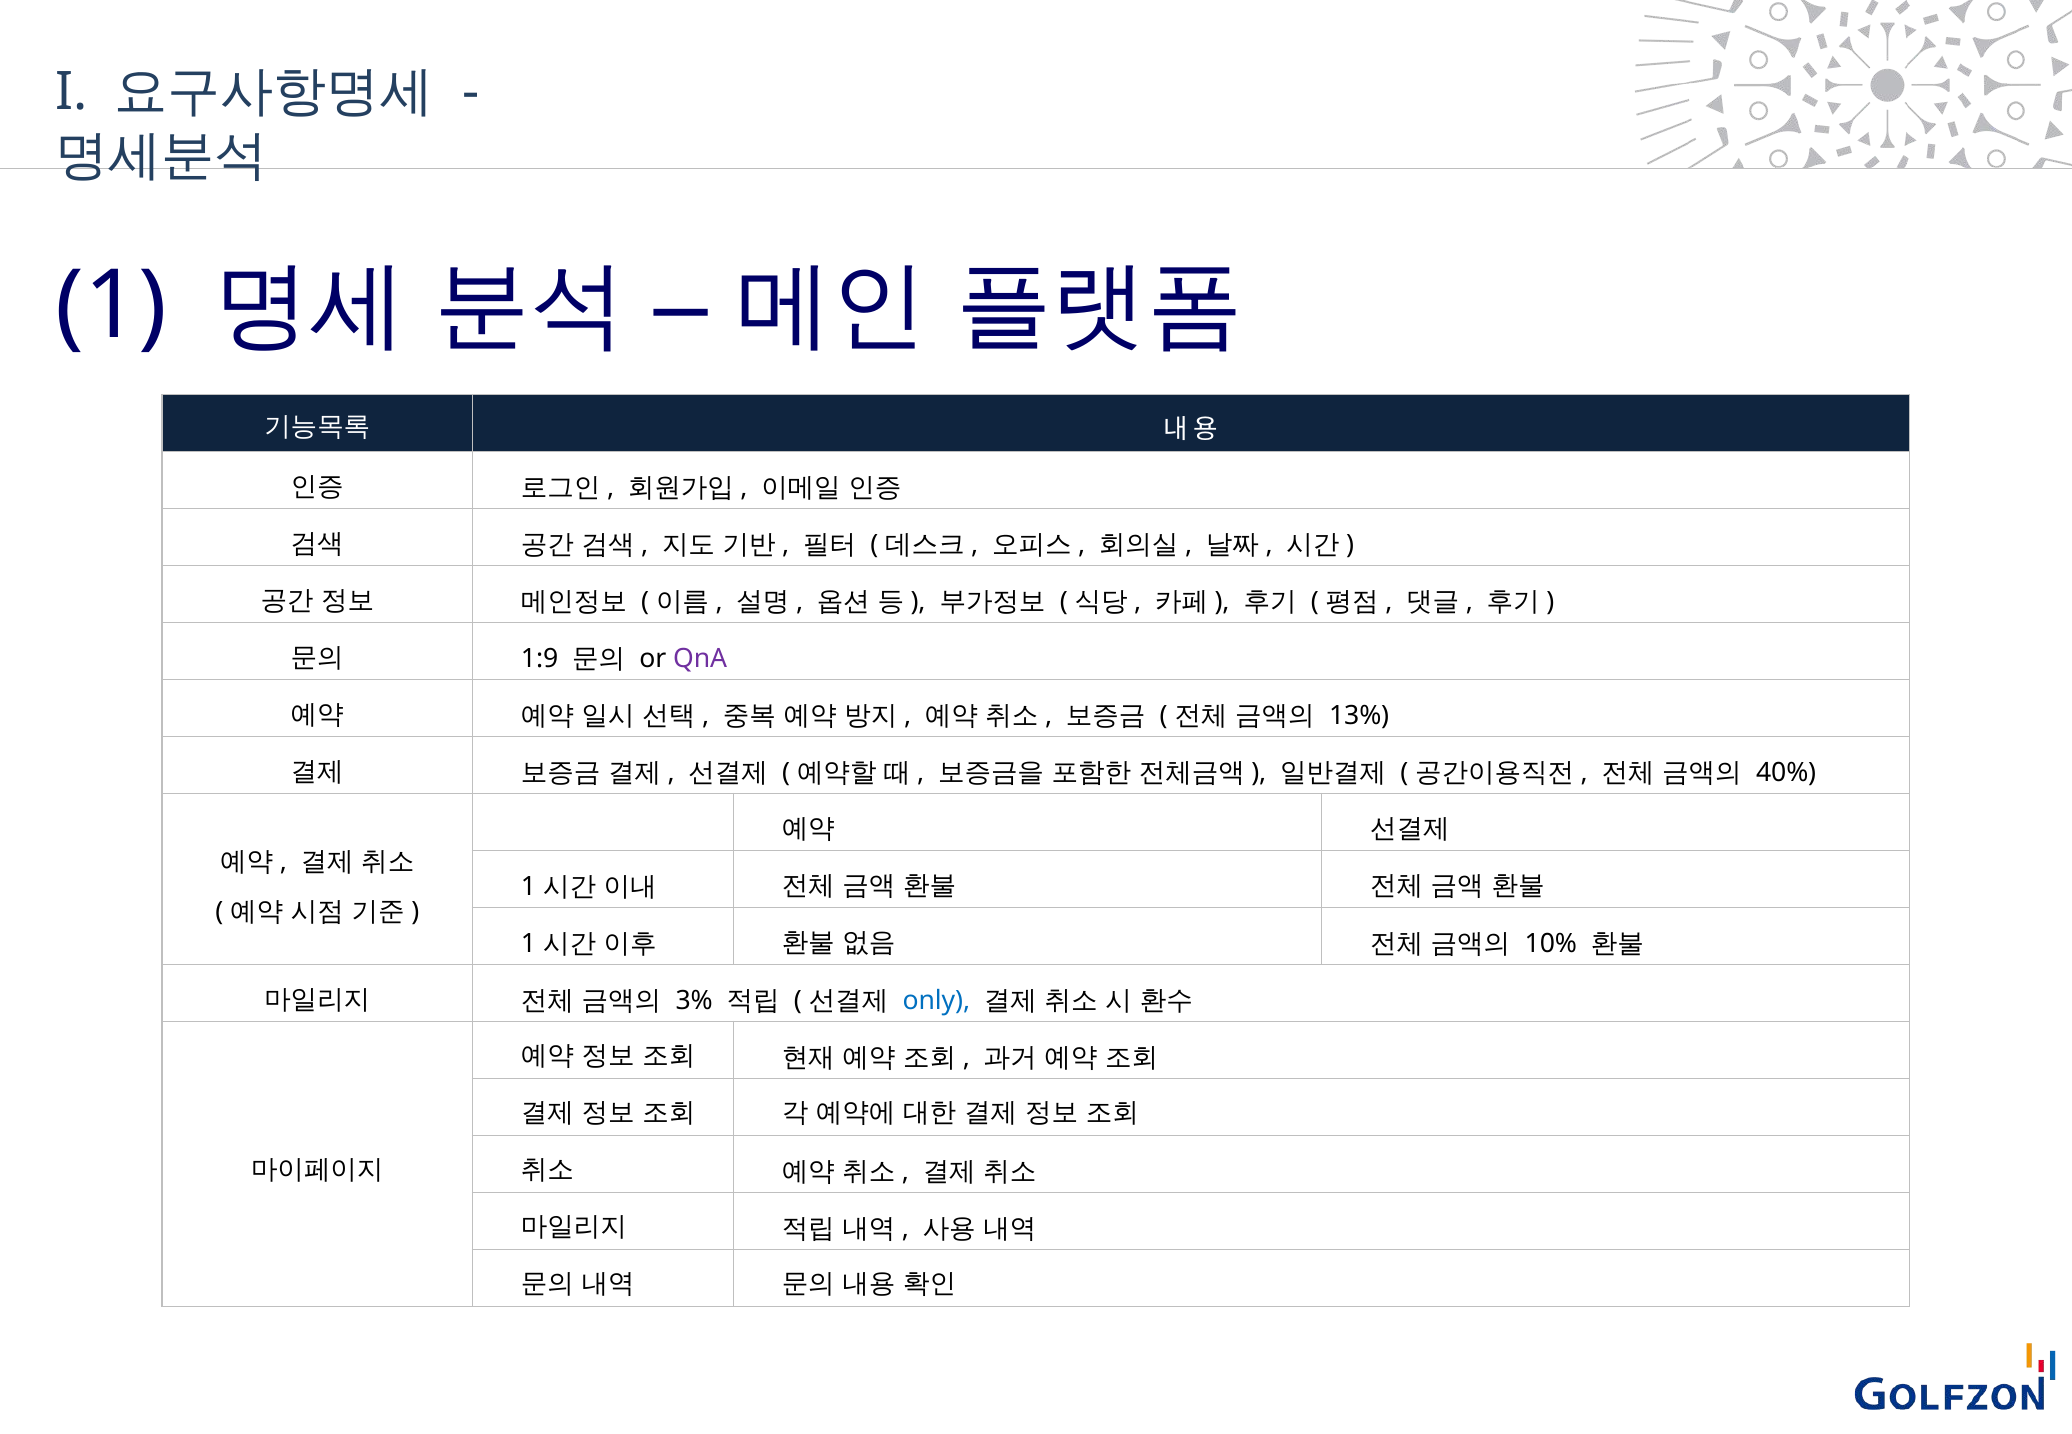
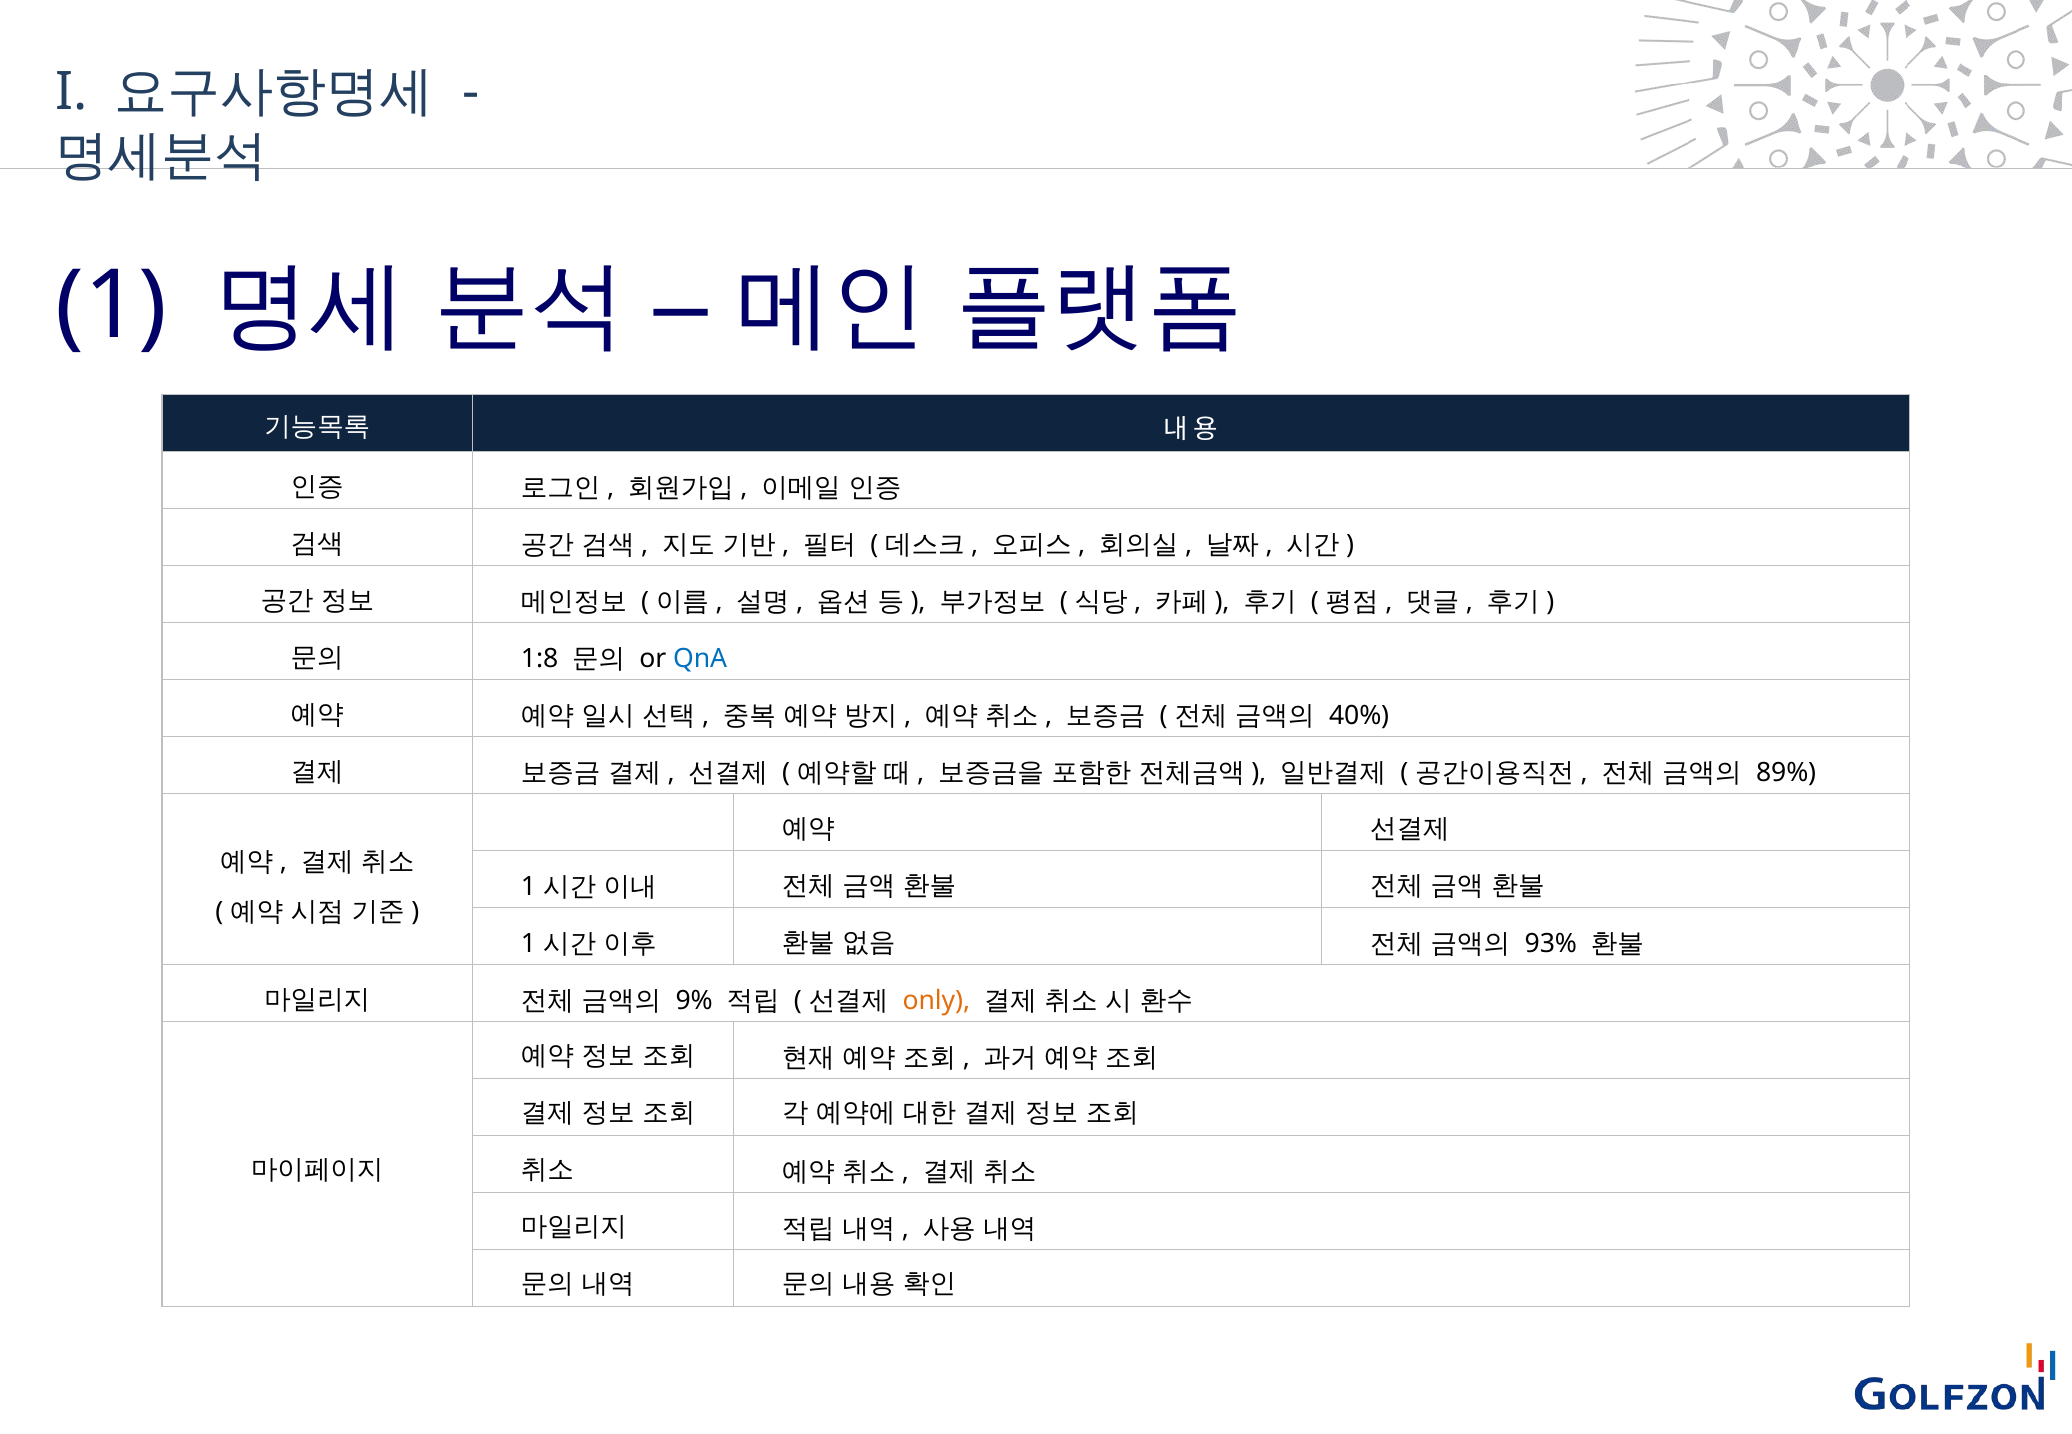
1:9: 1:9 -> 1:8 (540, 659)
QnA colour: purple -> blue (700, 659)
13%: 13% -> 40% (1359, 716)
40%: 40% -> 89% (1786, 773)
10%: 10% -> 93% (1551, 944)
3%: 3% -> 9% (694, 1001)
only colour: blue -> orange (936, 1001)
